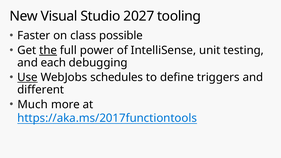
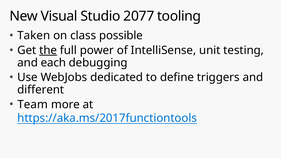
2027: 2027 -> 2077 (139, 16)
Faster: Faster -> Taken (34, 36)
Use underline: present -> none (27, 77)
schedules: schedules -> dedicated (117, 77)
Much: Much -> Team (33, 104)
